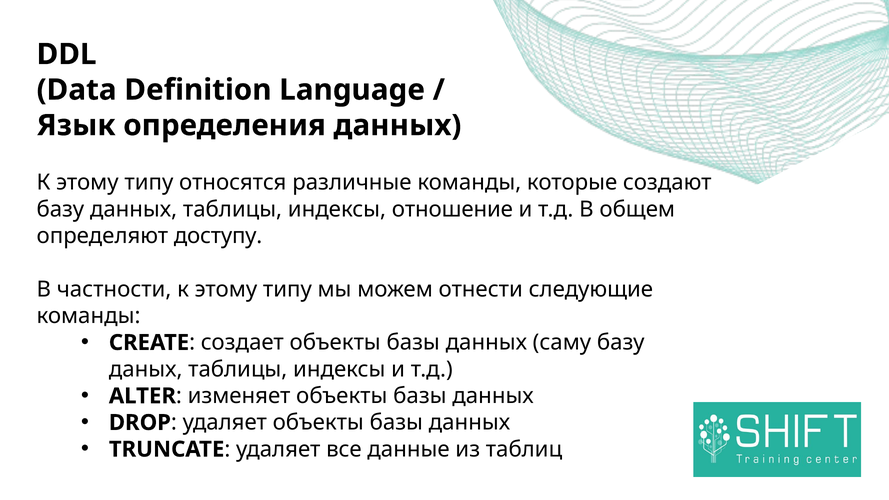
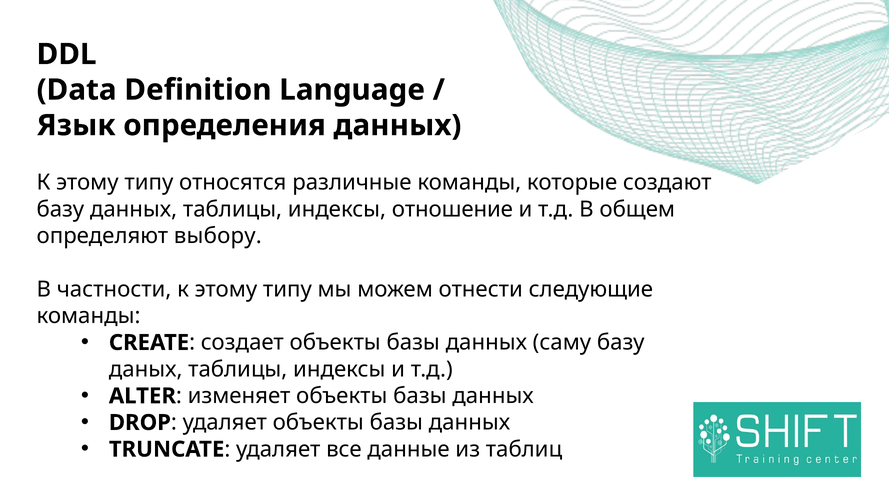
доступу: доступу -> выбору (218, 236)
